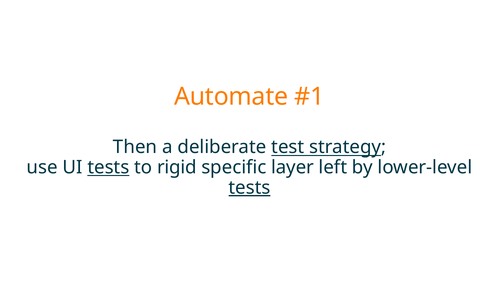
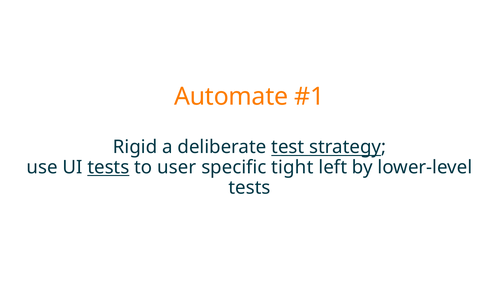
Then: Then -> Rigid (135, 147)
rigid: rigid -> user (177, 167)
layer: layer -> tight (292, 167)
tests underline: present -> none (249, 187)
